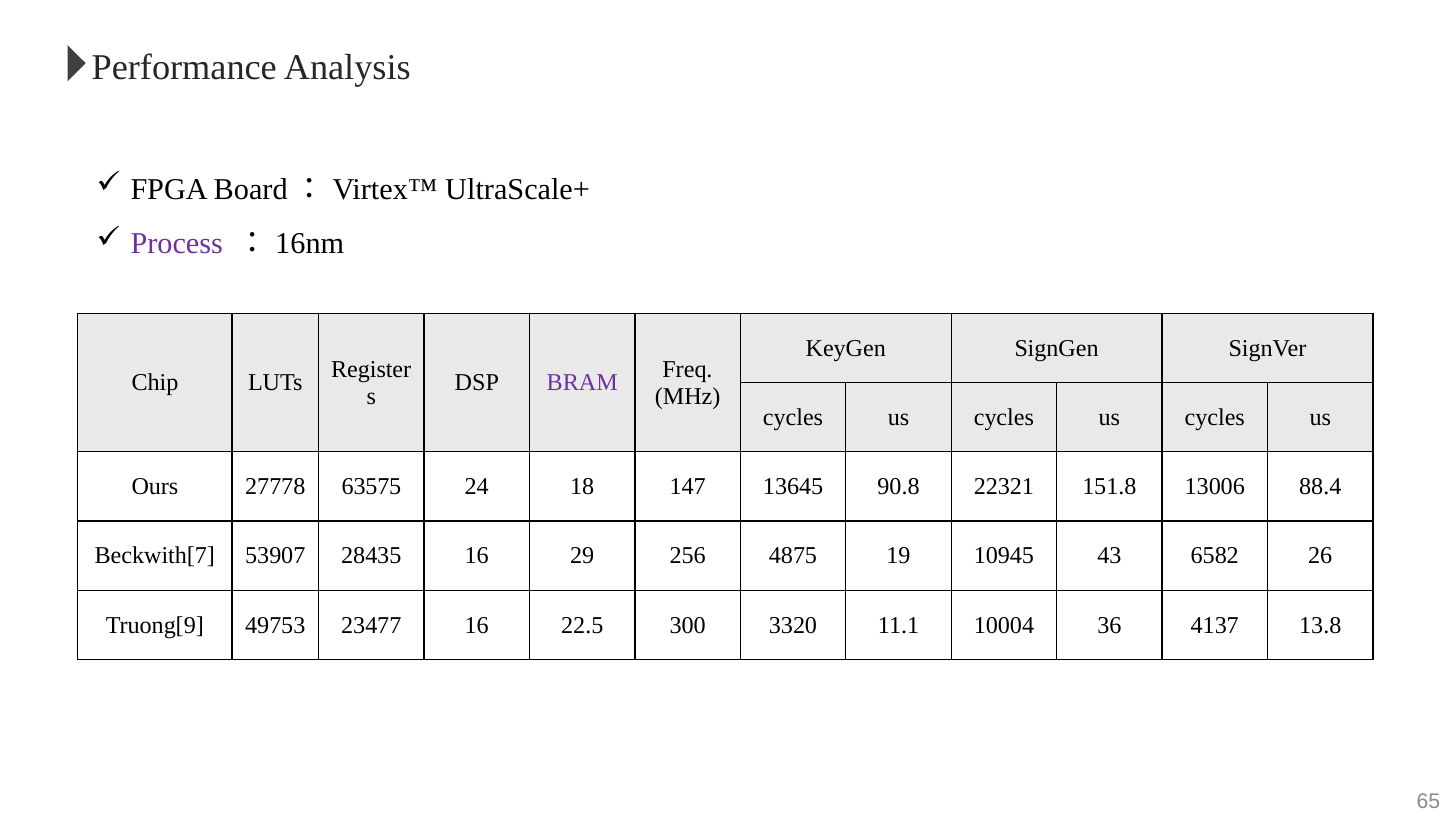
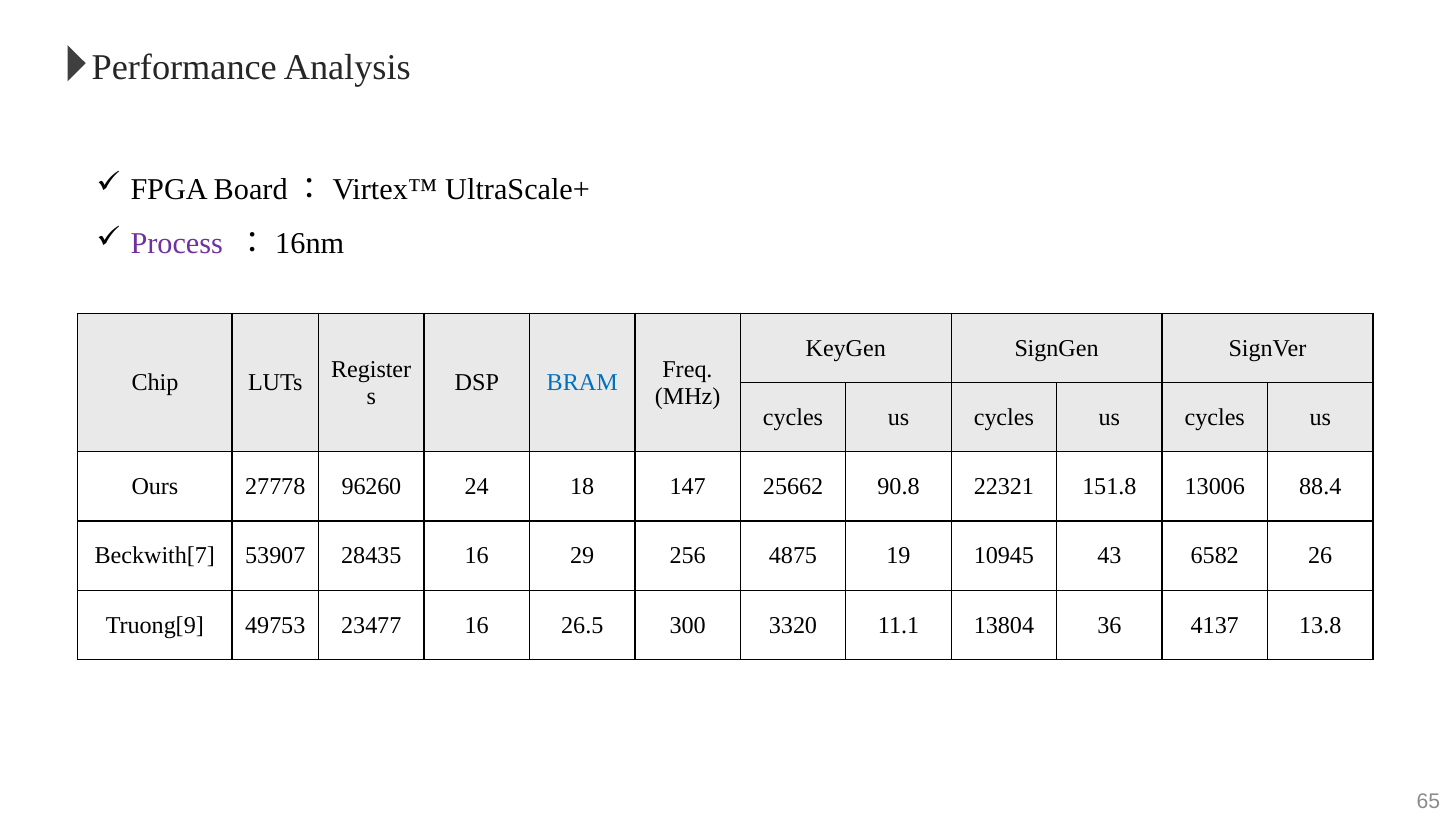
BRAM colour: purple -> blue (582, 383)
63575: 63575 -> 96260 (371, 487)
13645: 13645 -> 25662 (793, 487)
22.5: 22.5 -> 26.5 (582, 625)
10004: 10004 -> 13804 (1004, 625)
